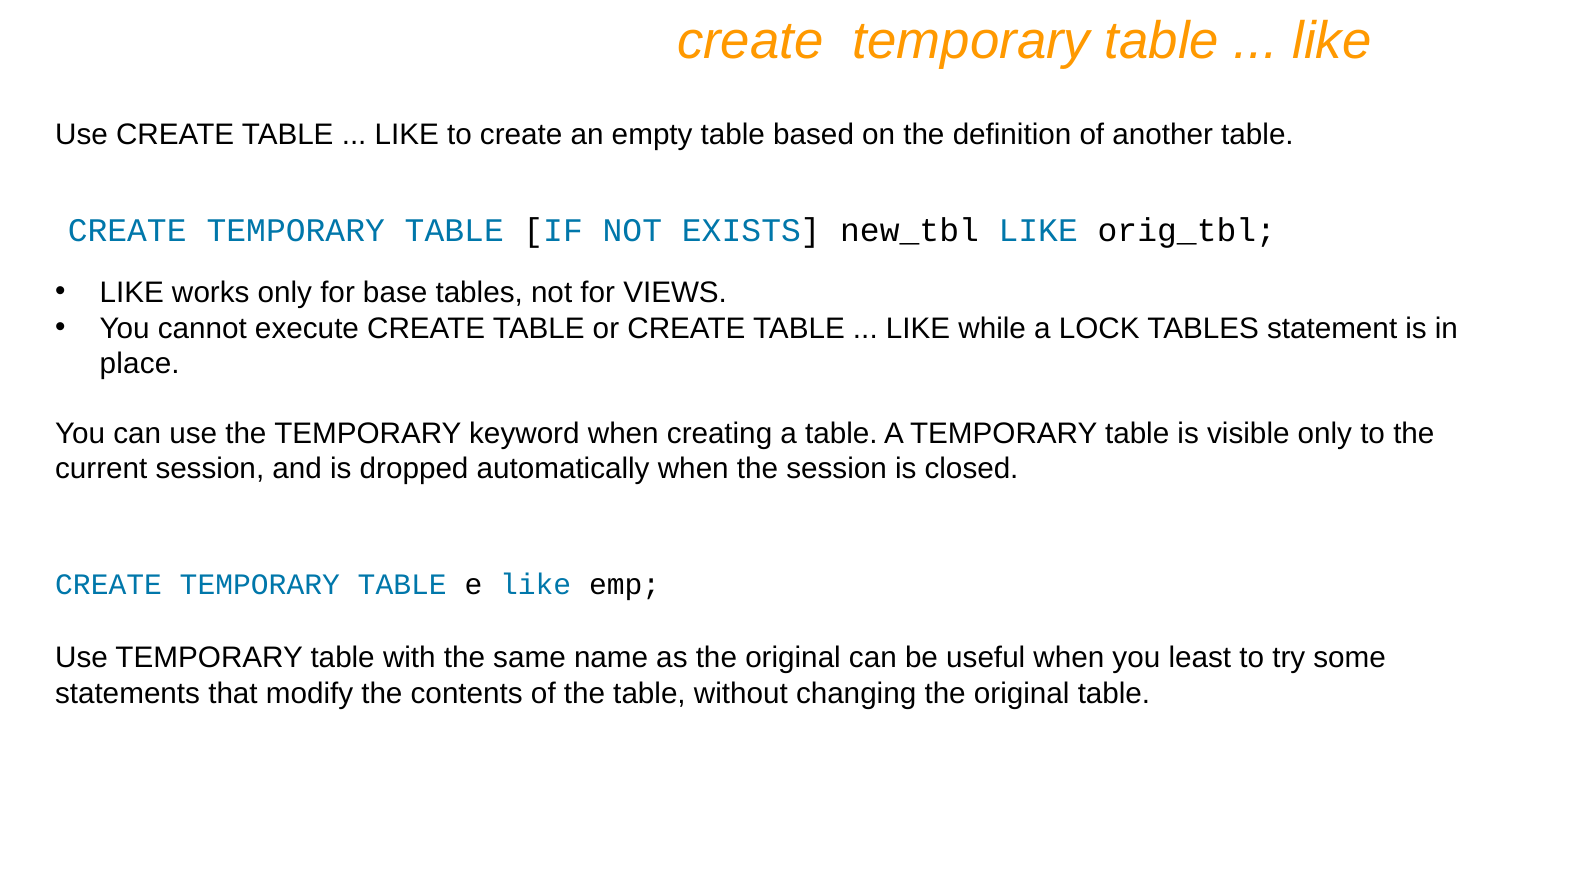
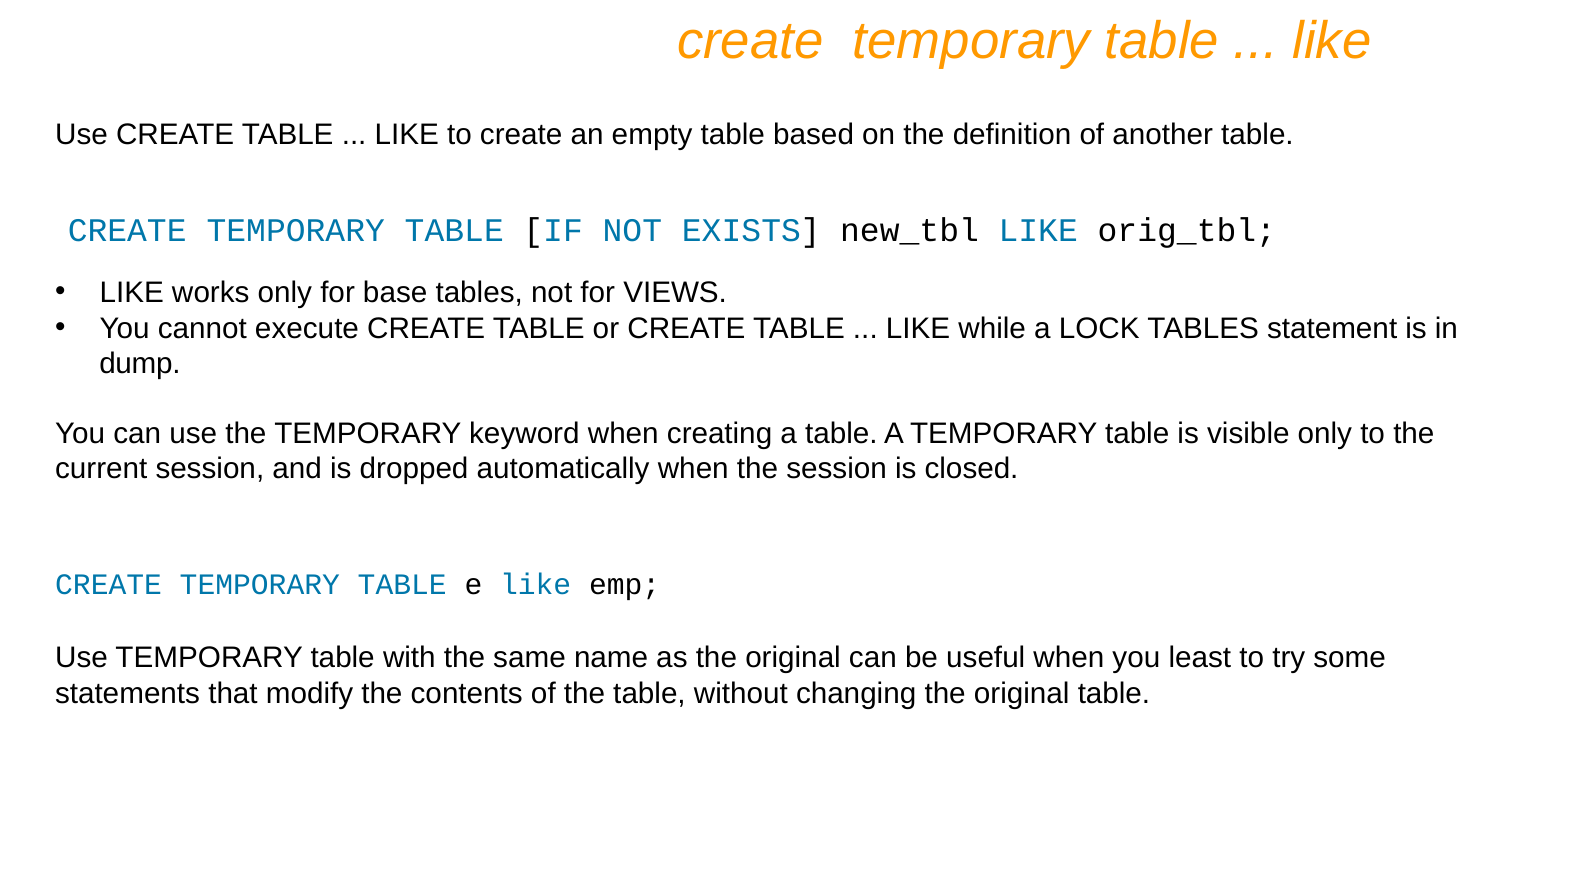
place: place -> dump (140, 364)
